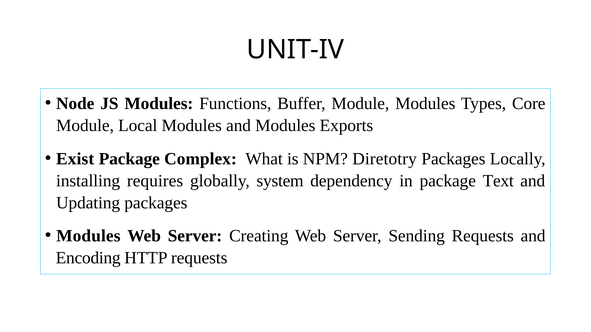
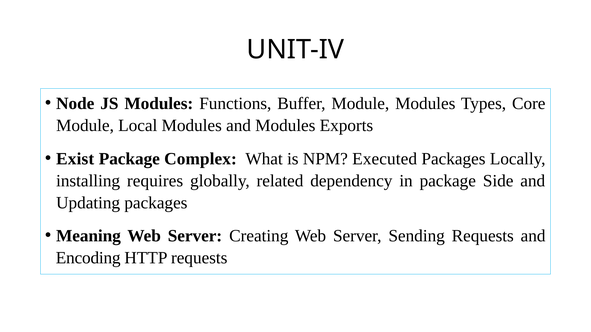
Diretotry: Diretotry -> Executed (385, 159)
system: system -> related (280, 181)
Text: Text -> Side (498, 181)
Modules: Modules -> Meaning (88, 236)
